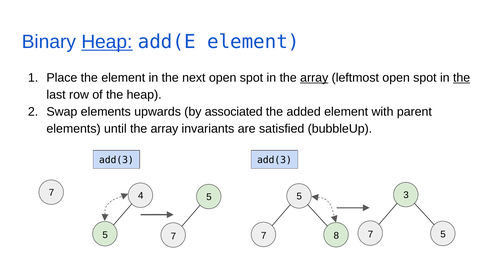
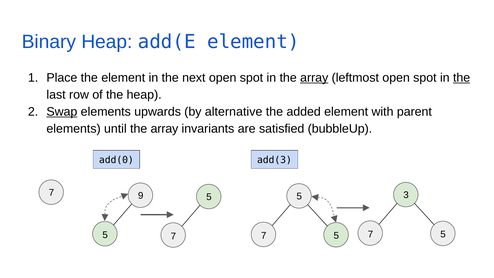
Heap underline: present -> none (107, 42)
Swap underline: none -> present (62, 112)
associated: associated -> alternative (234, 112)
add(3: add(3 -> add(0 (116, 160)
4: 4 -> 9 (141, 196)
8: 8 -> 5 (336, 236)
